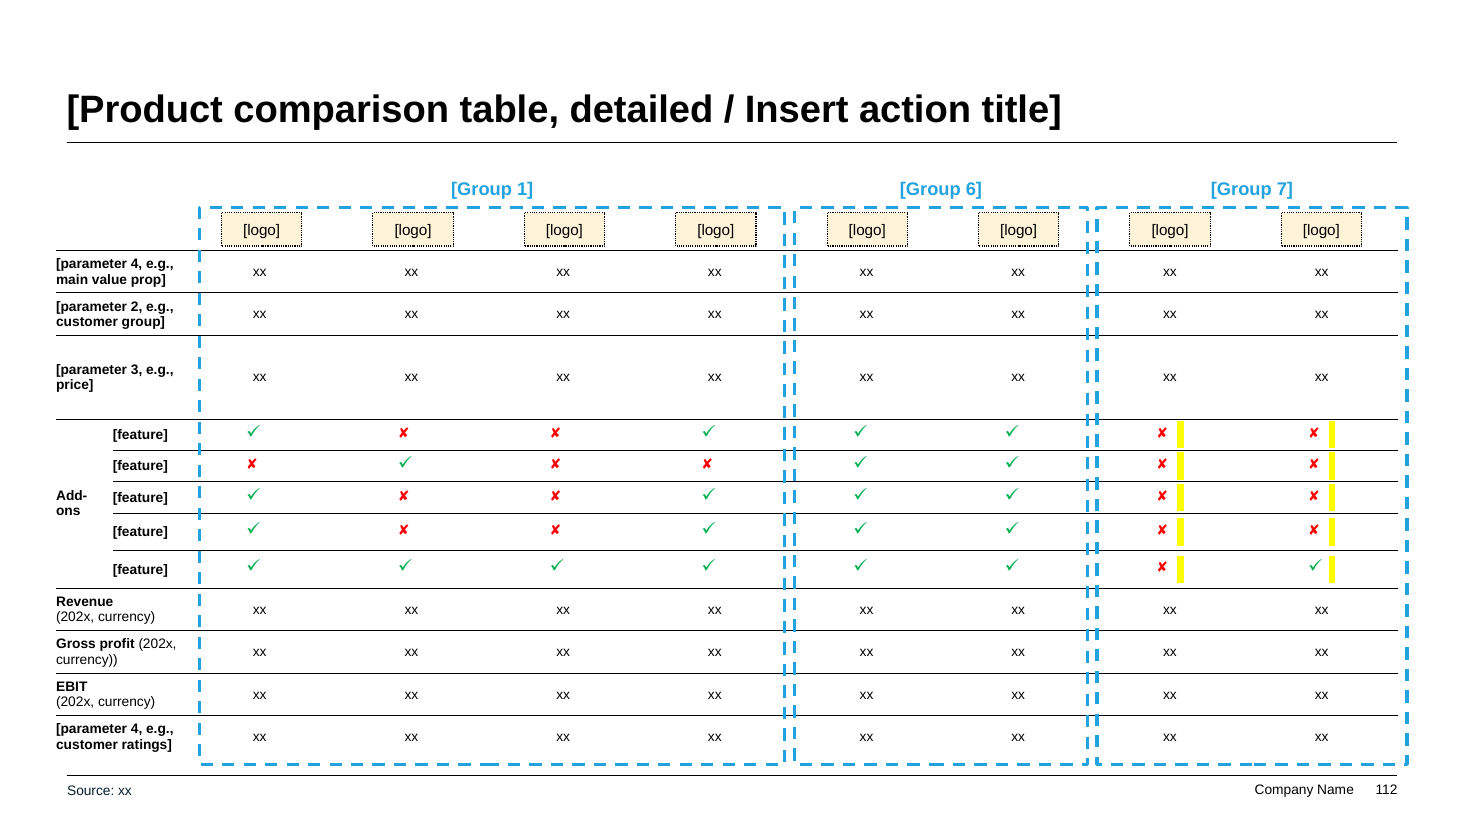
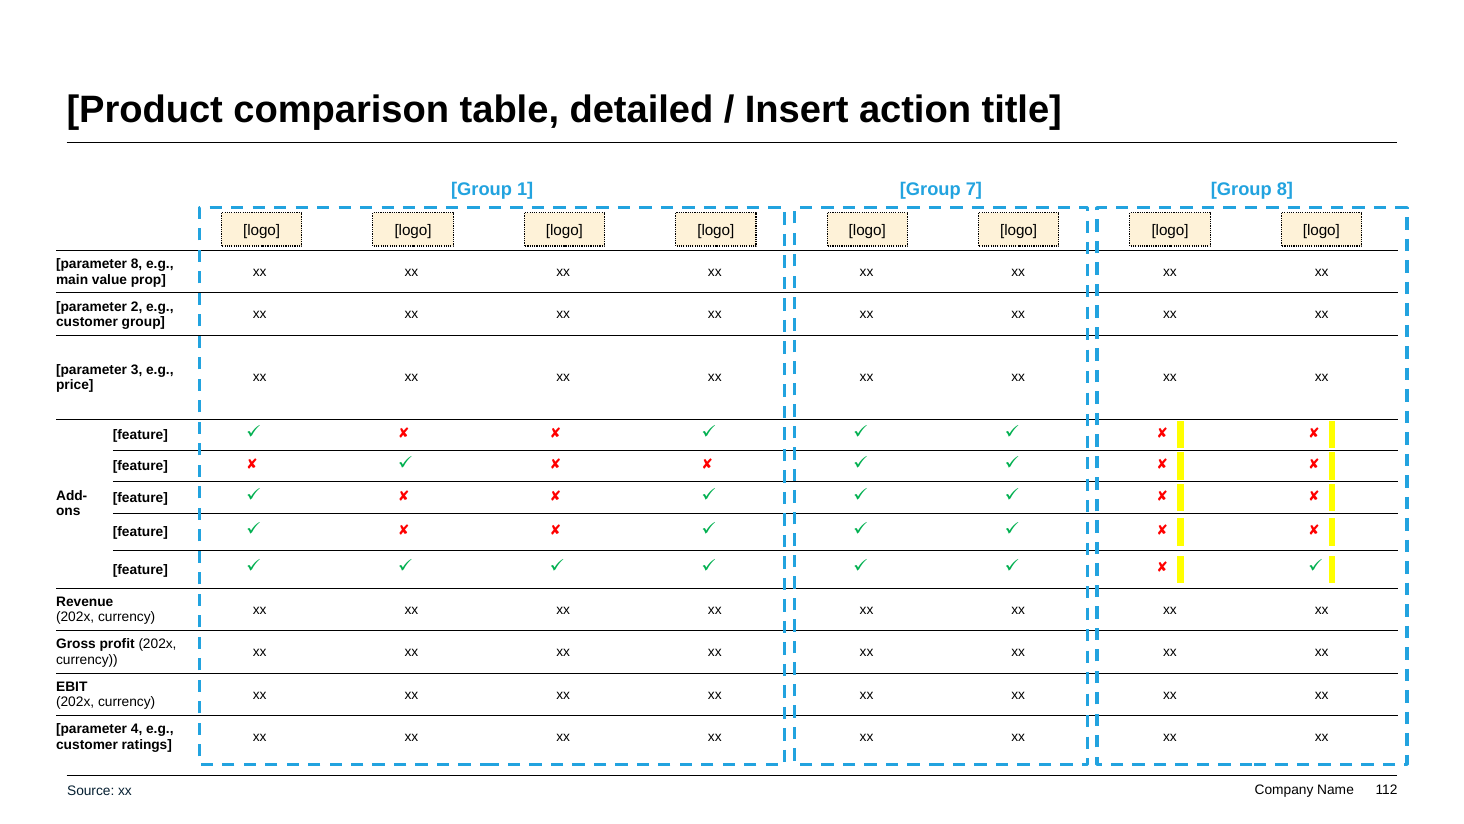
6: 6 -> 7 (974, 190)
Group 7: 7 -> 8 (1285, 190)
4: 4 -> 8 (137, 264)
